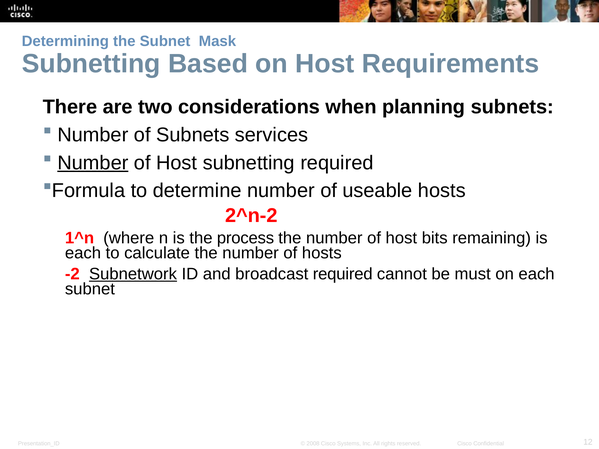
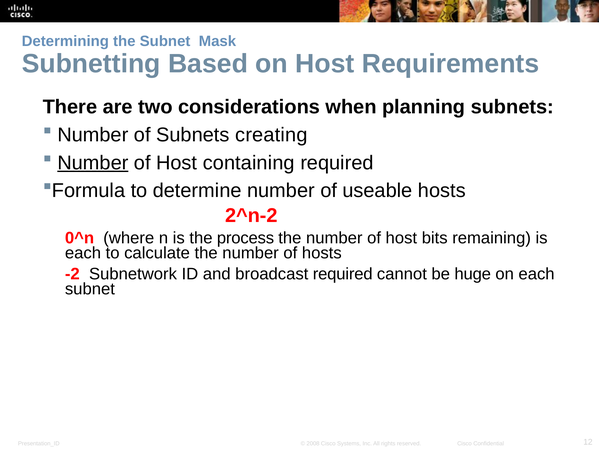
services: services -> creating (271, 135)
Host subnetting: subnetting -> containing (249, 163)
1^n: 1^n -> 0^n (80, 238)
Subnetwork underline: present -> none (133, 274)
must: must -> huge (473, 274)
